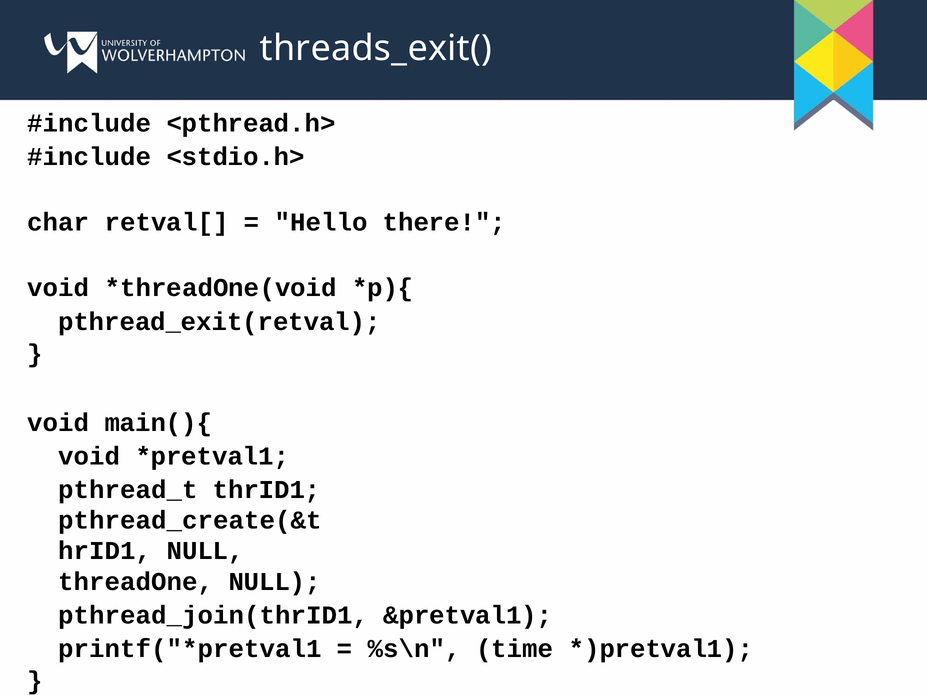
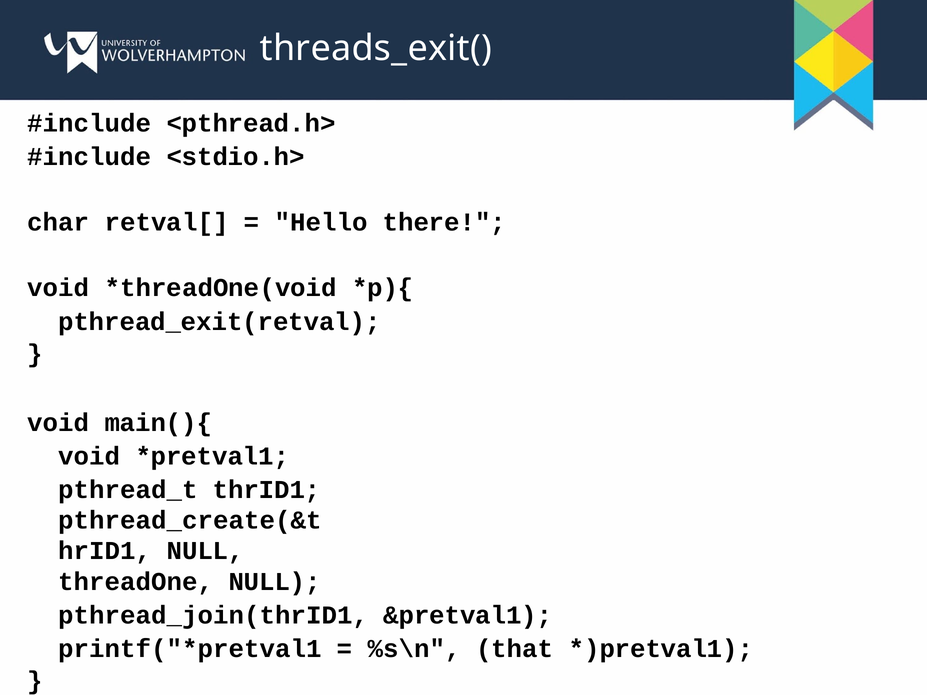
time: time -> that (515, 649)
